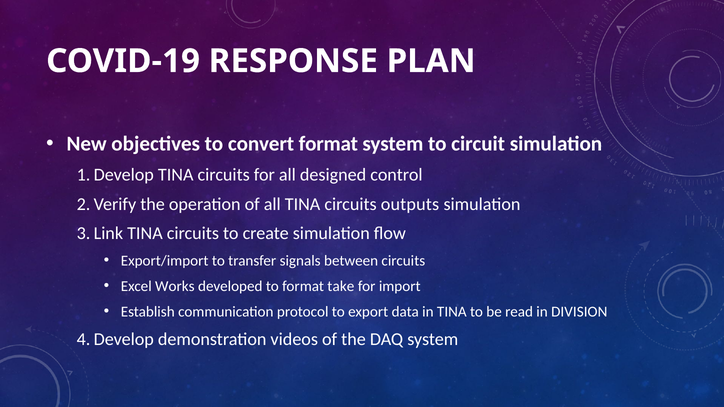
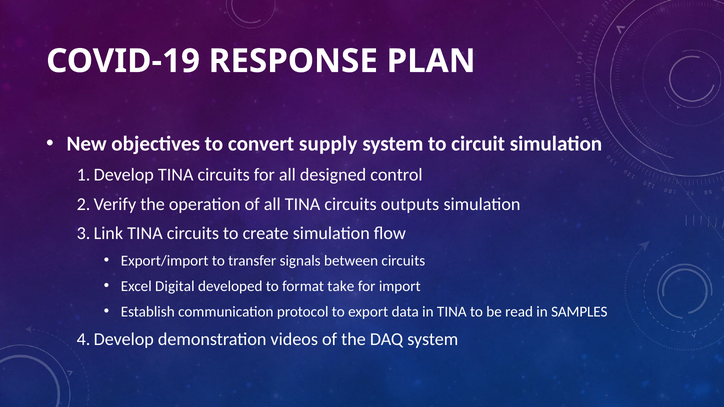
convert format: format -> supply (328, 144)
Works: Works -> Digital (175, 286)
DIVISION: DIVISION -> SAMPLES (579, 312)
